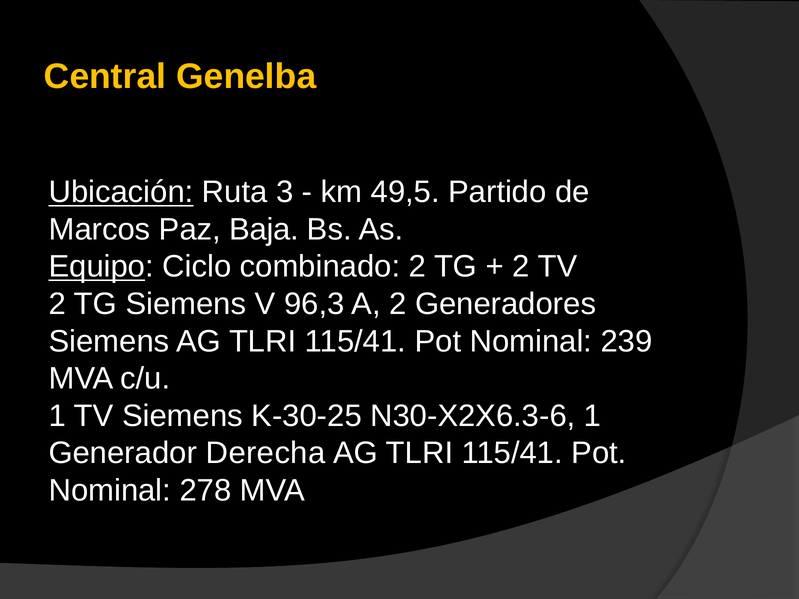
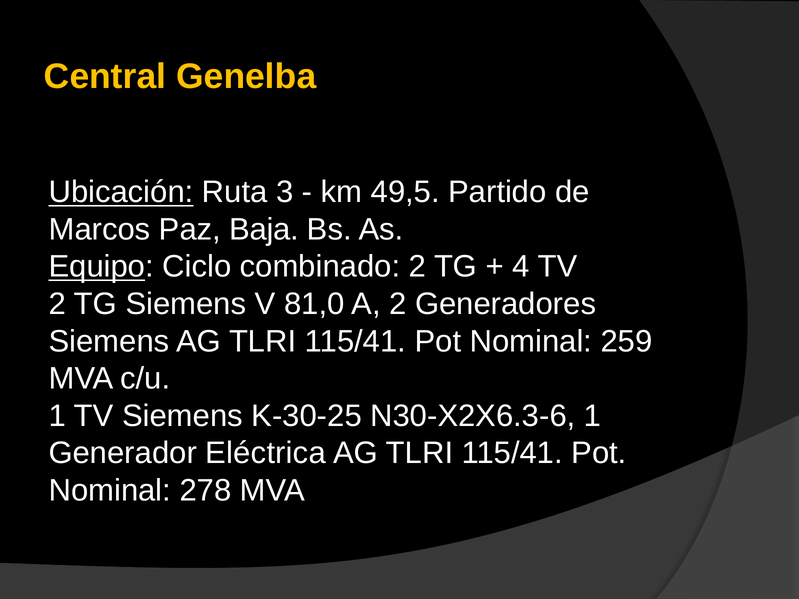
2: 2 -> 4 (521, 267)
96,3: 96,3 -> 81,0 (314, 304)
239: 239 -> 259 (626, 341)
Derecha: Derecha -> Eléctrica (266, 453)
